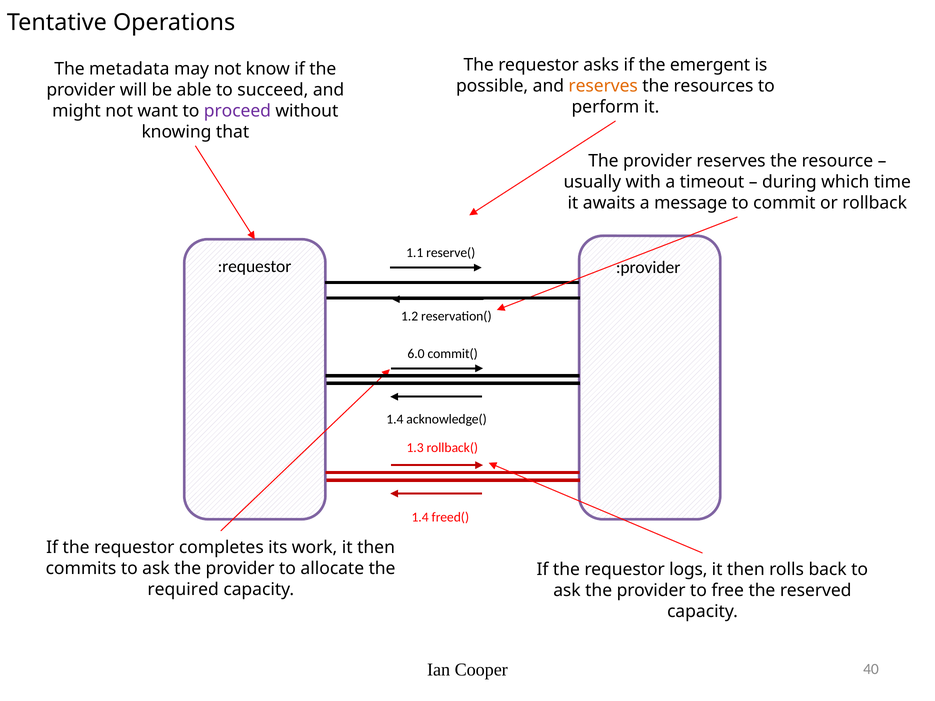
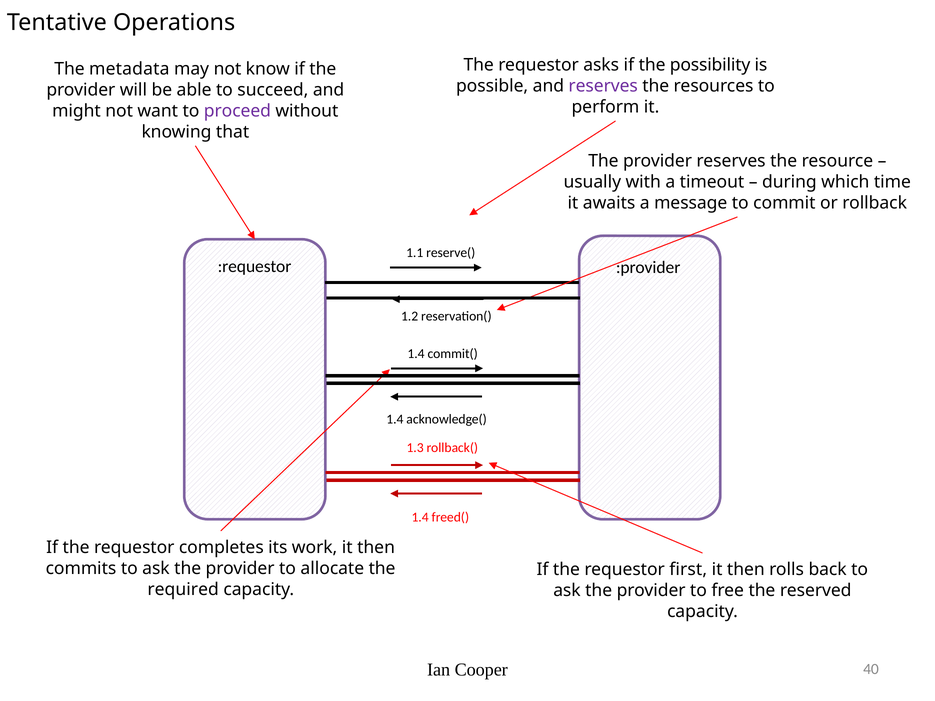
emergent: emergent -> possibility (710, 65)
reserves colour: orange -> purple (603, 86)
6.0: 6.0 -> 1.4 (416, 354)
logs: logs -> first (688, 570)
